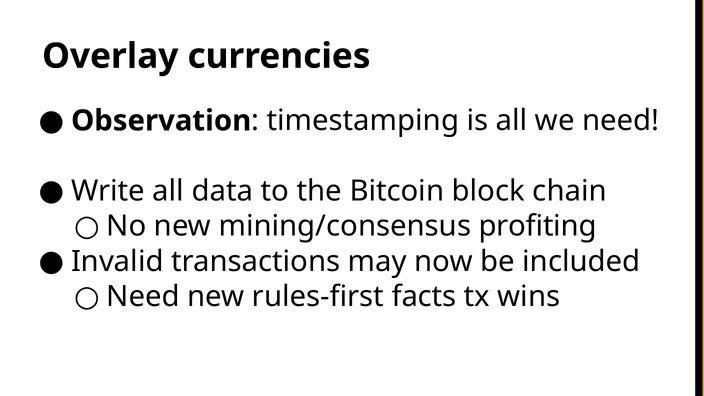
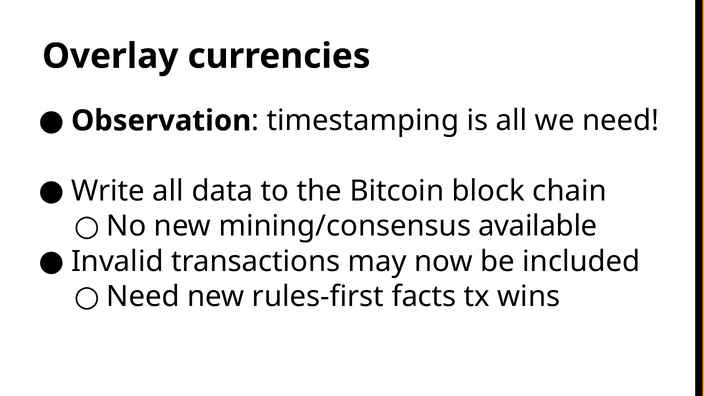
profiting: profiting -> available (538, 226)
